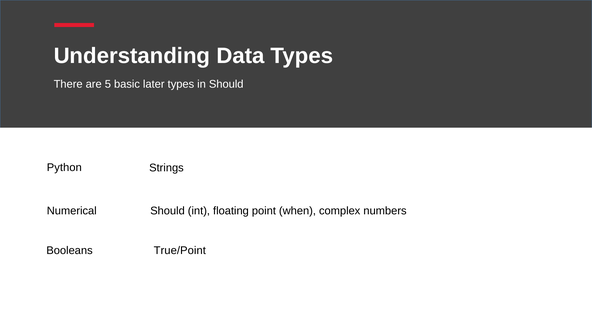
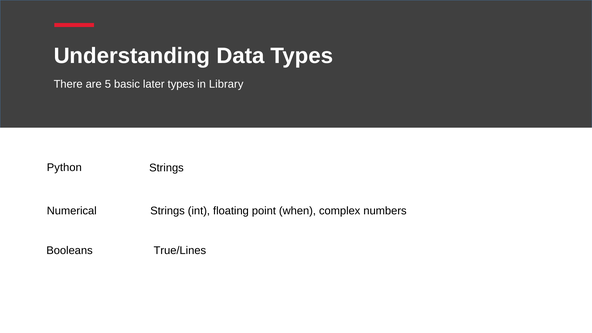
in Should: Should -> Library (226, 84)
Should: Should -> Strings (168, 211)
True/Point: True/Point -> True/Lines (180, 250)
